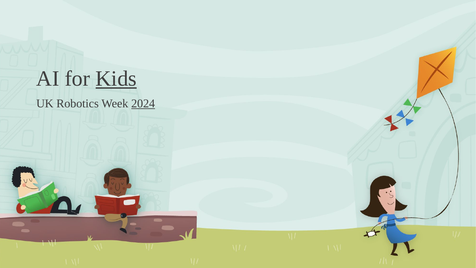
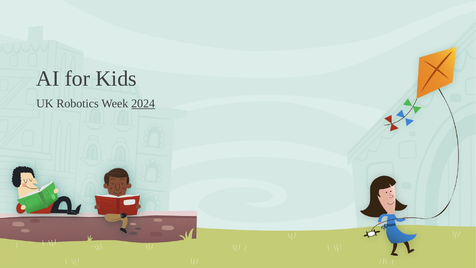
Kids underline: present -> none (116, 79)
